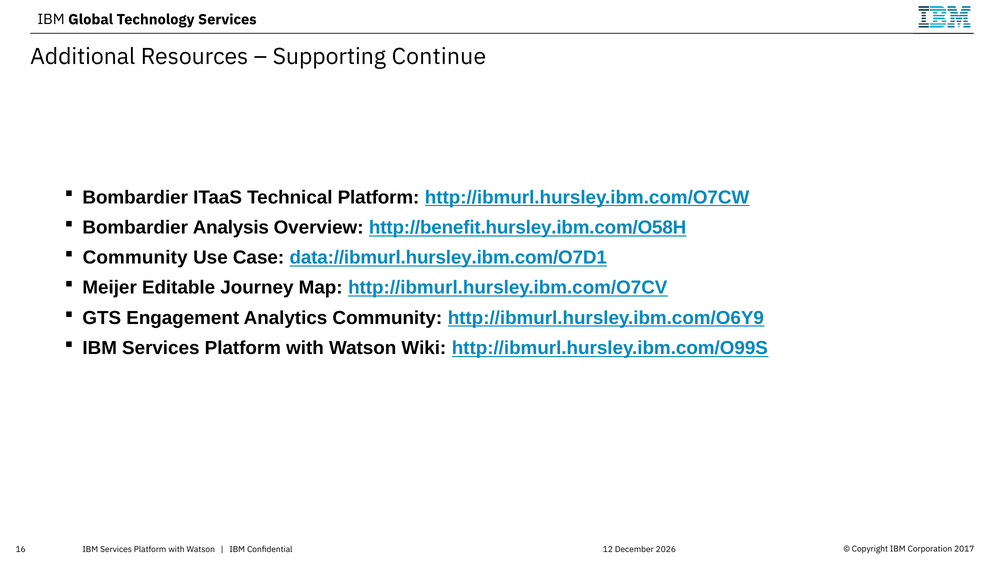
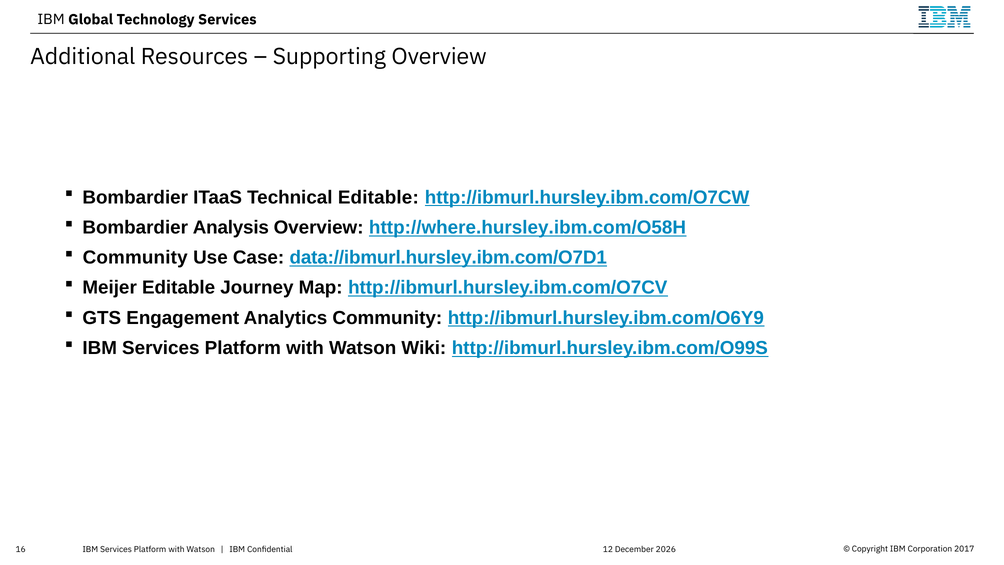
Supporting Continue: Continue -> Overview (439, 57)
Technical Platform: Platform -> Editable (378, 197)
http://benefit.hursley.ibm.com/O58H: http://benefit.hursley.ibm.com/O58H -> http://where.hursley.ibm.com/O58H (528, 227)
